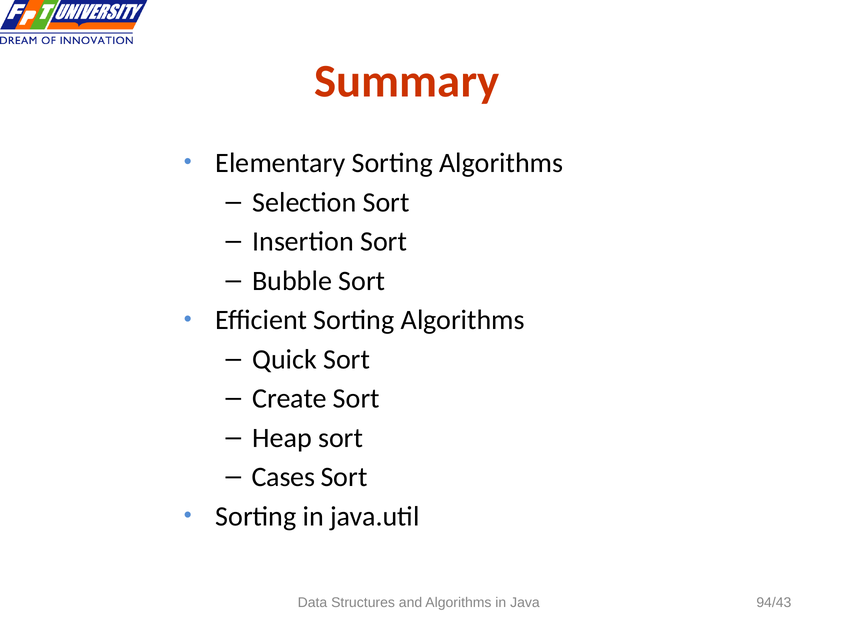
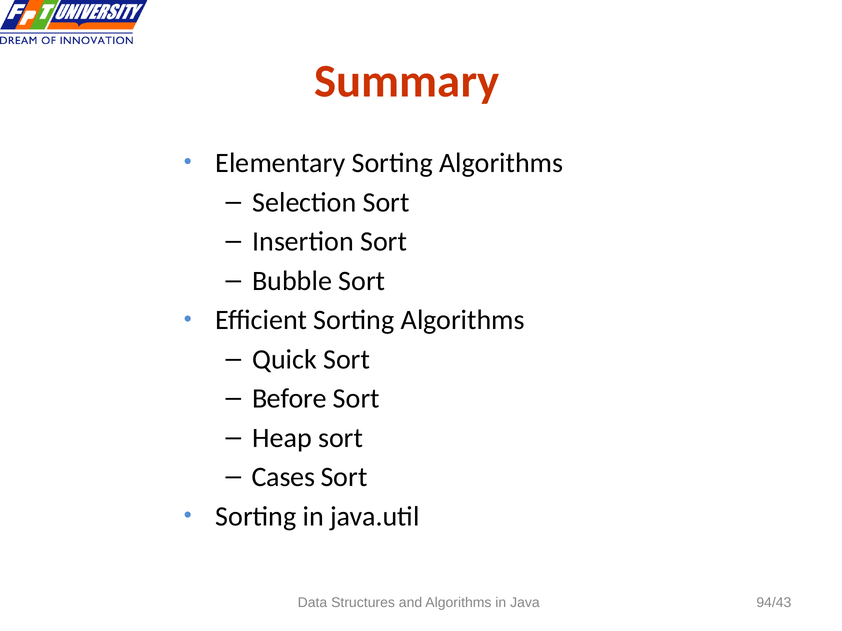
Create: Create -> Before (289, 399)
